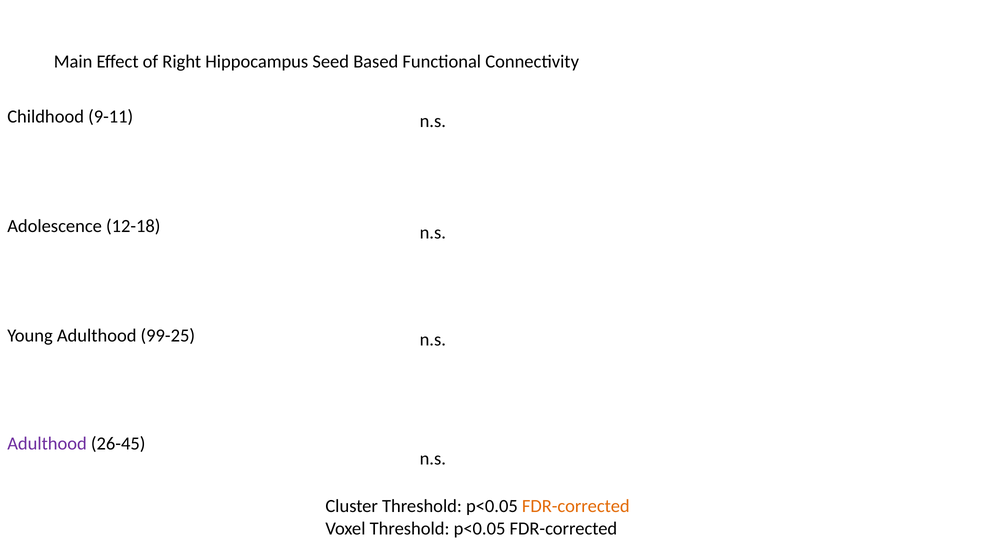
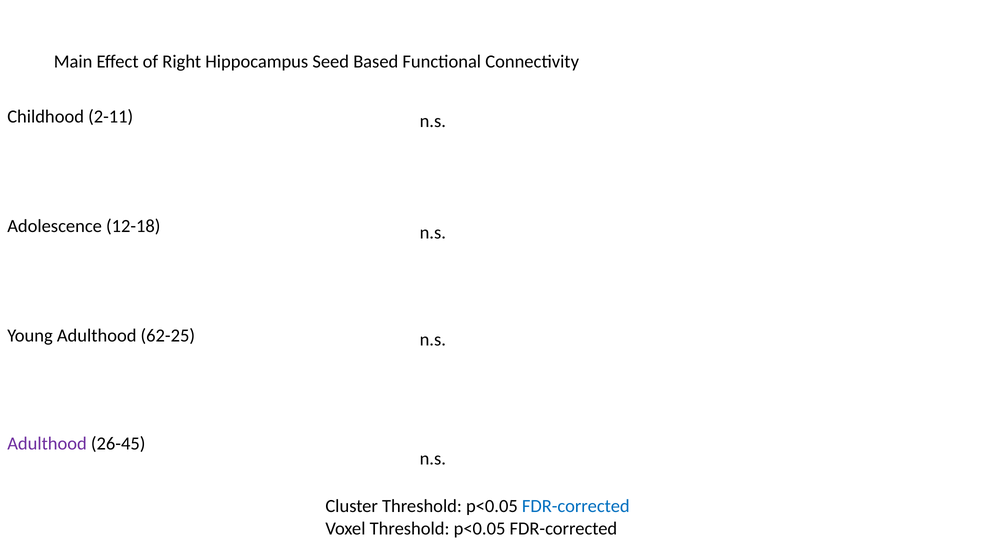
9-11: 9-11 -> 2-11 (111, 117)
99-25: 99-25 -> 62-25 (168, 335)
FDR-corrected colour: orange -> blue (576, 506)
